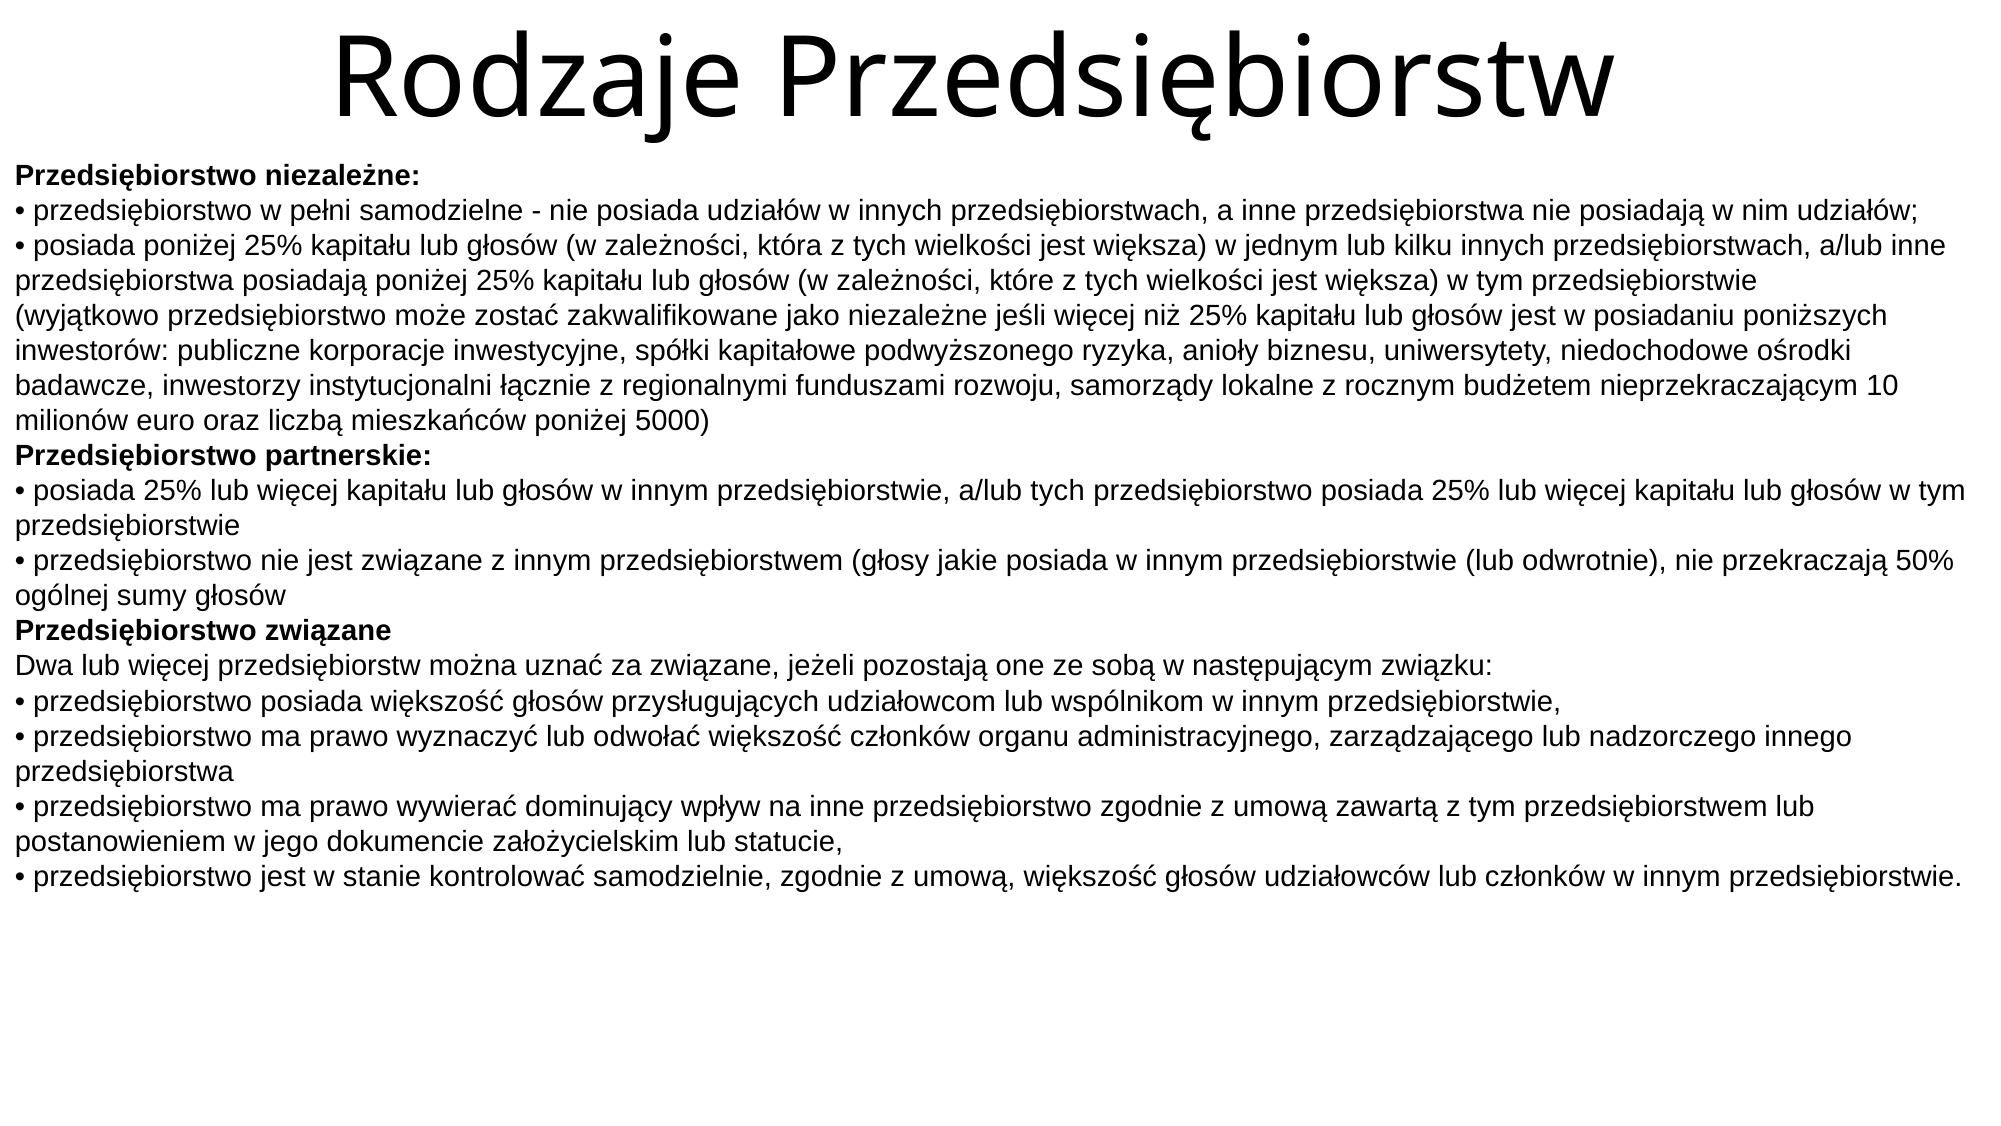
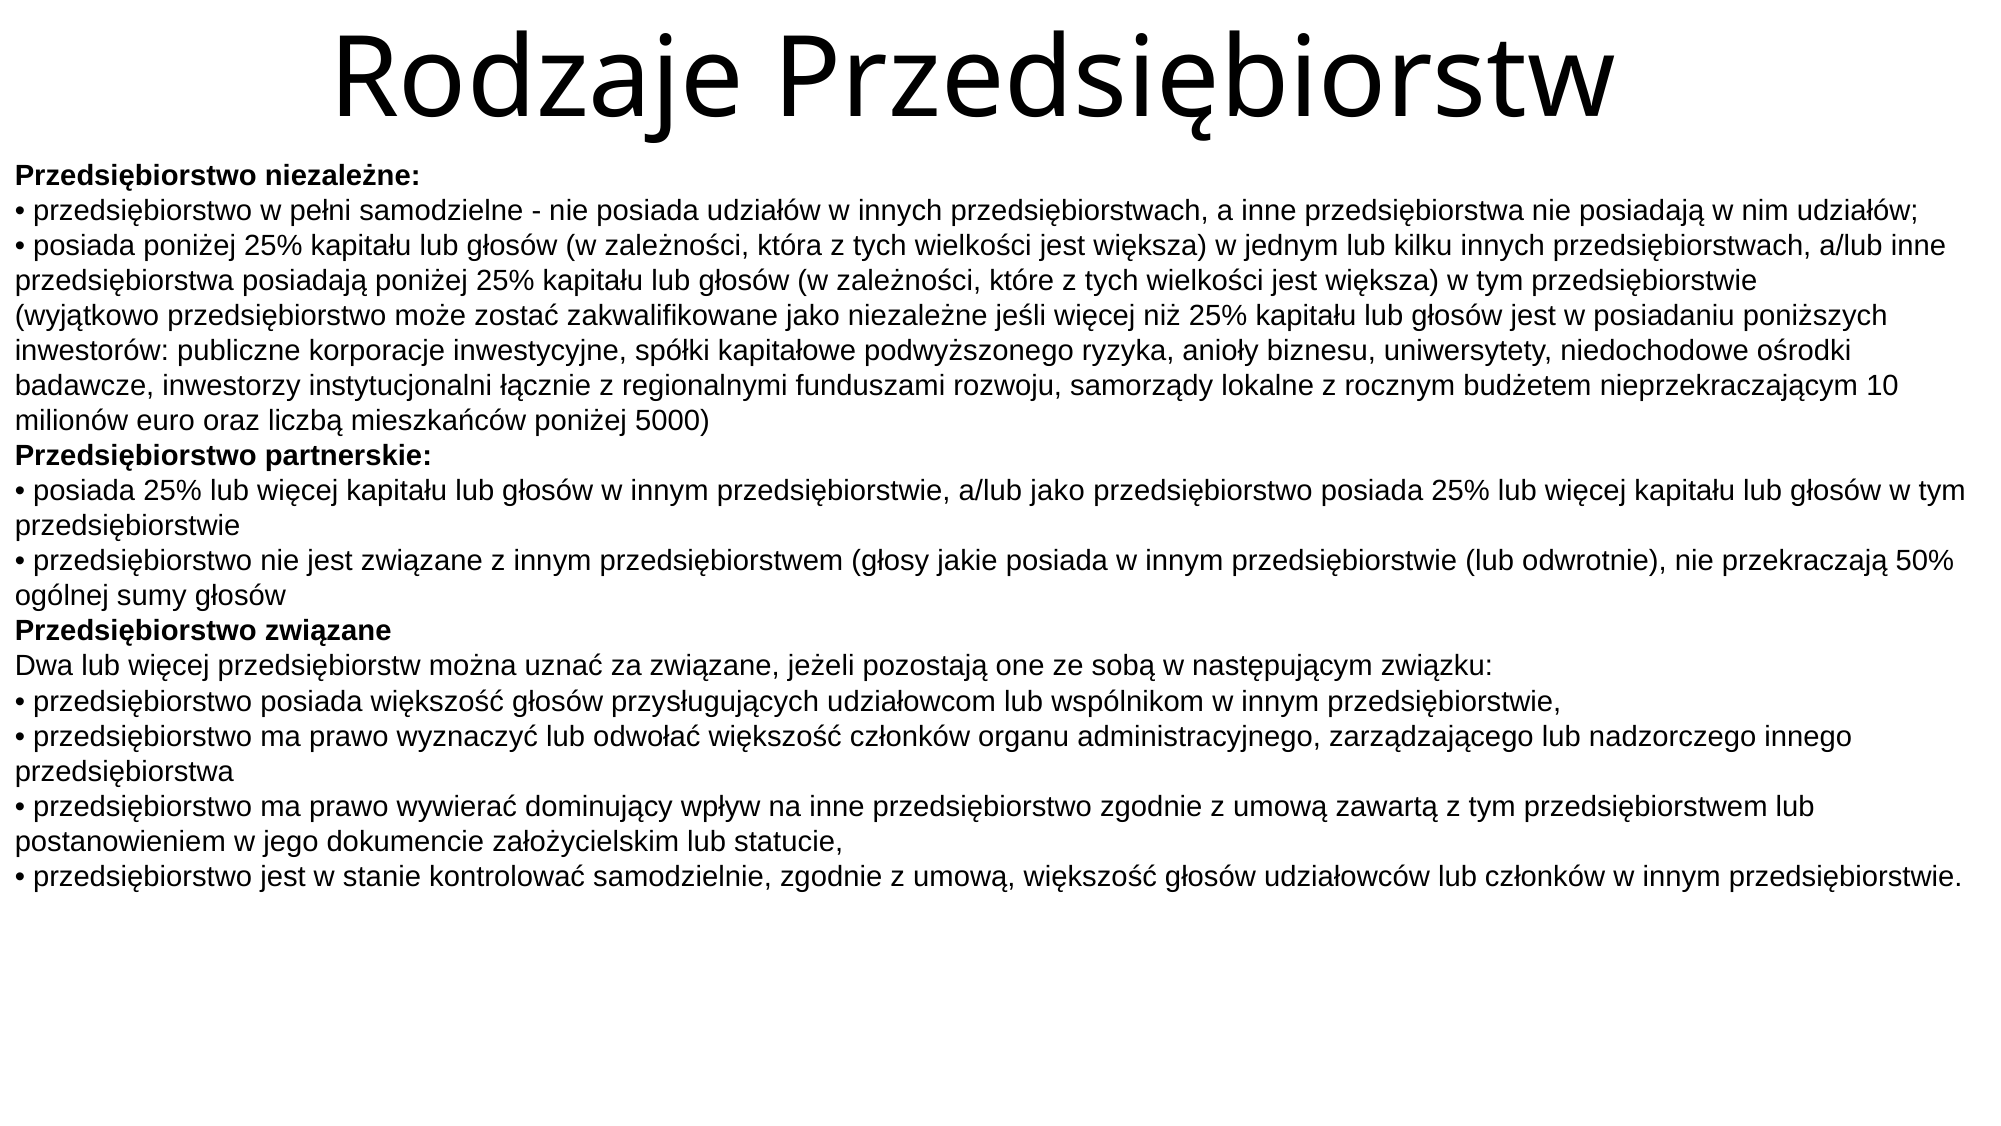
a/lub tych: tych -> jako (1058, 491)
